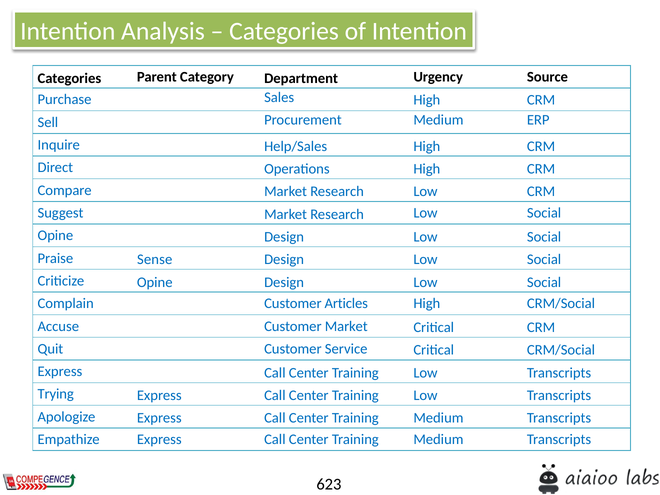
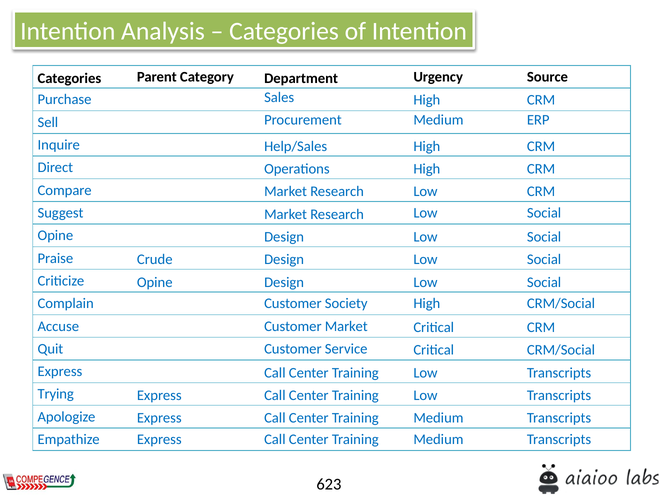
Sense: Sense -> Crude (155, 260)
Articles: Articles -> Society (346, 304)
